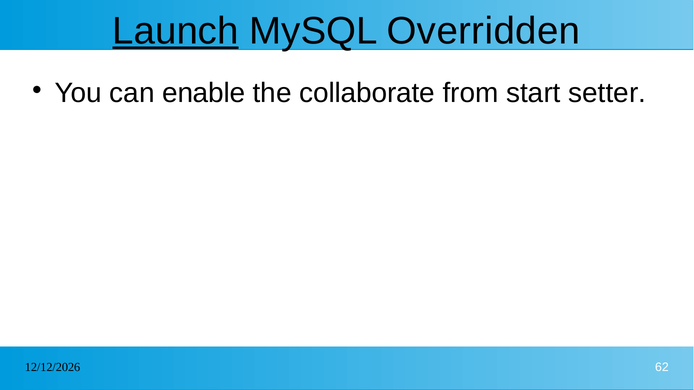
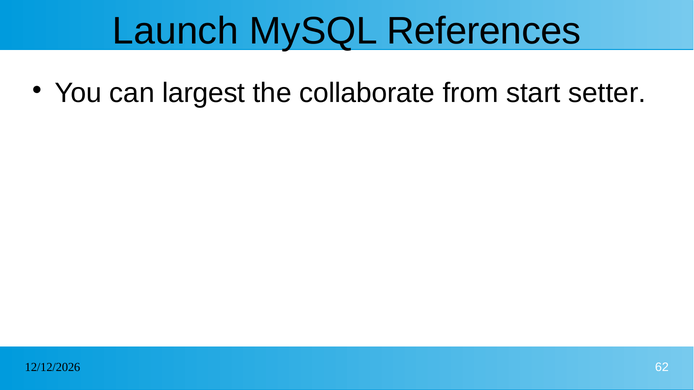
Launch underline: present -> none (175, 31)
Overridden: Overridden -> References (484, 31)
enable: enable -> largest (204, 93)
